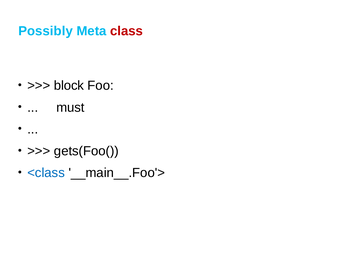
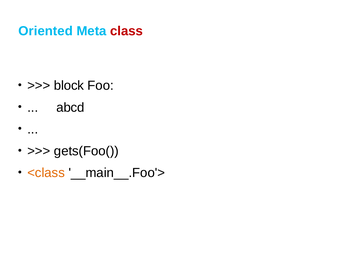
Possibly: Possibly -> Oriented (46, 31)
must: must -> abcd (70, 107)
<class colour: blue -> orange (46, 172)
